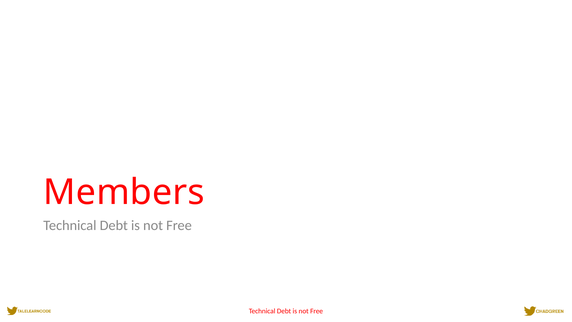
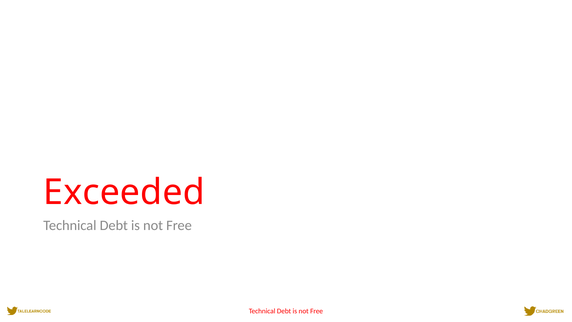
Members: Members -> Exceeded (124, 192)
